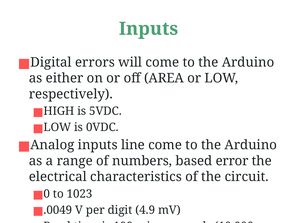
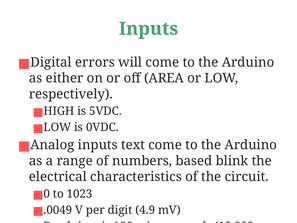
line: line -> text (133, 145)
error: error -> blink (232, 161)
